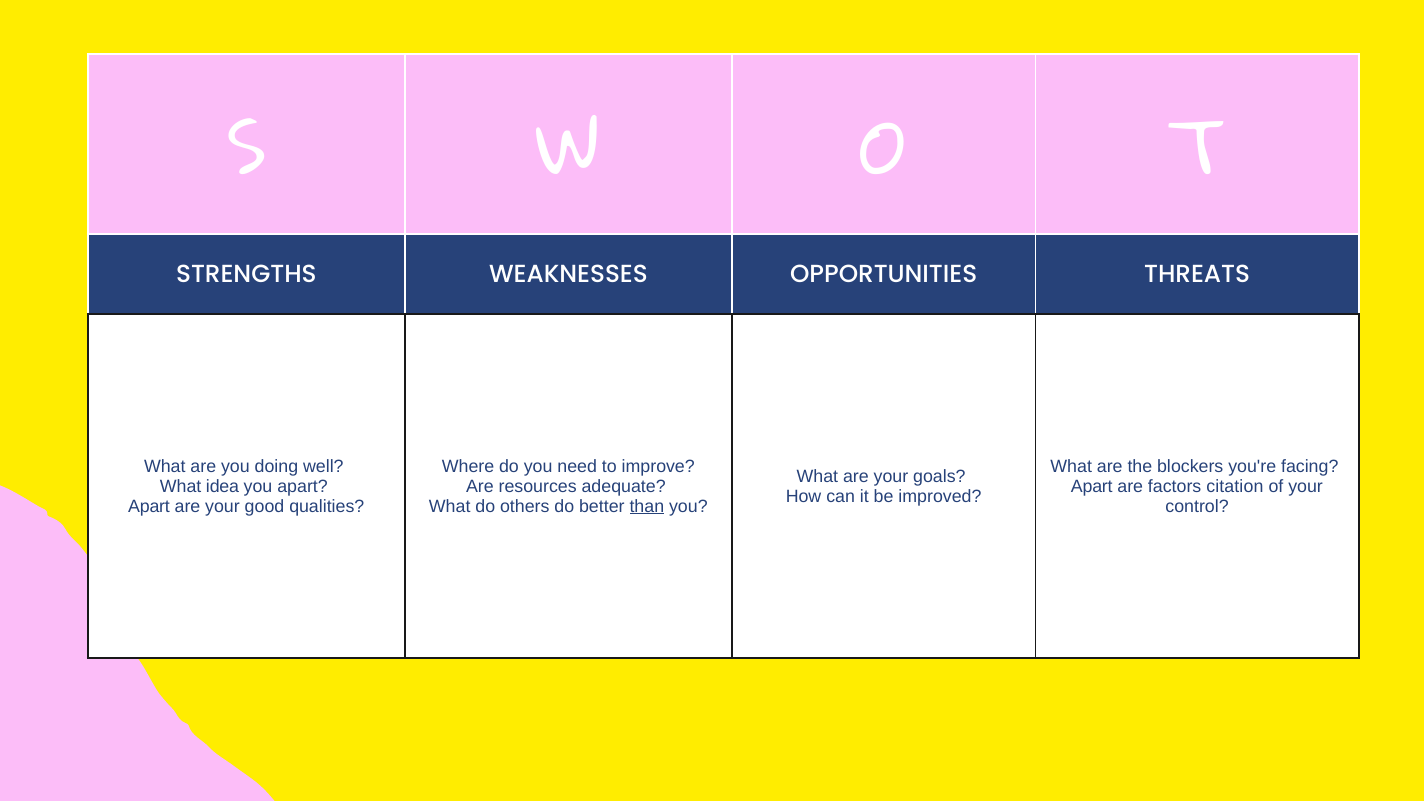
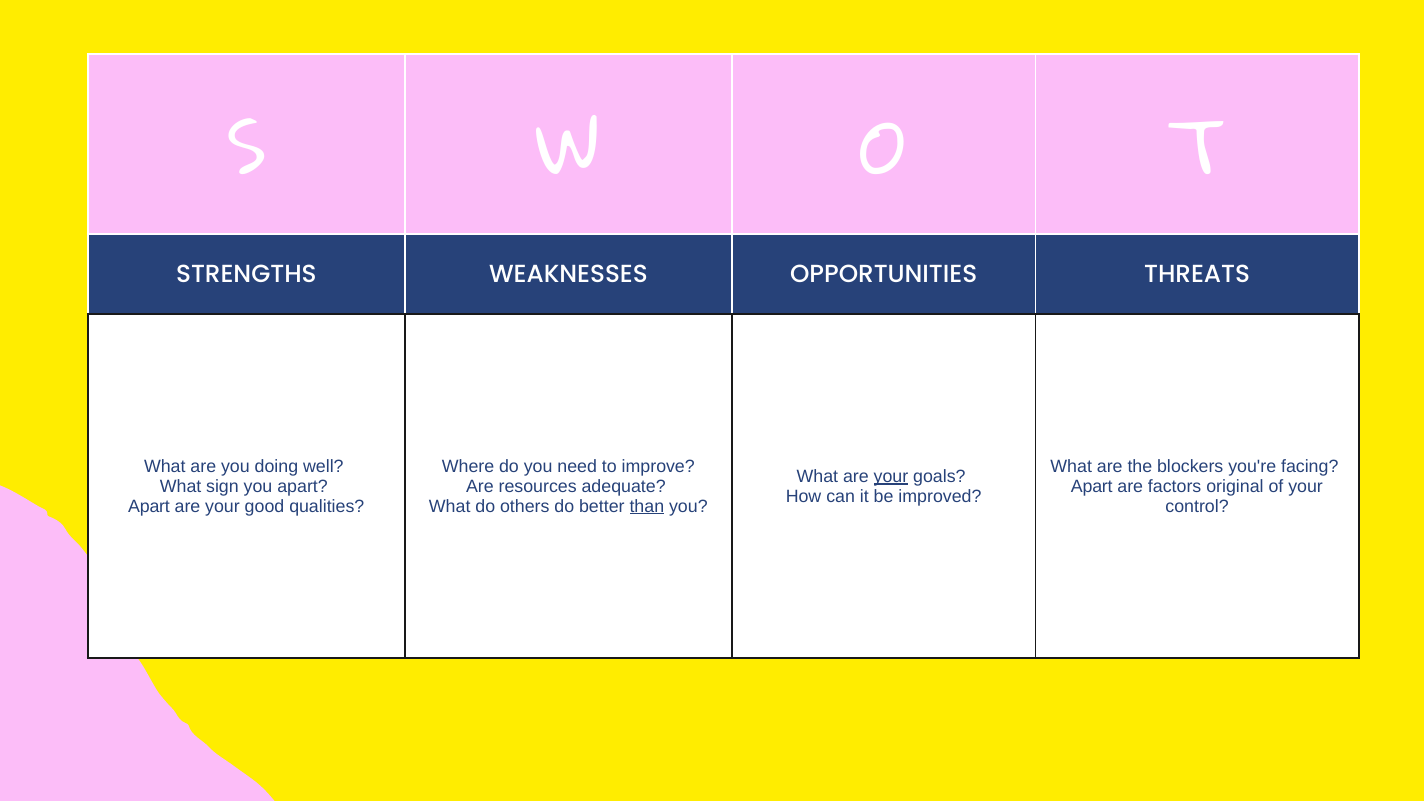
your underline: none -> present (891, 476)
idea: idea -> sign (222, 486)
citation: citation -> original (1235, 486)
